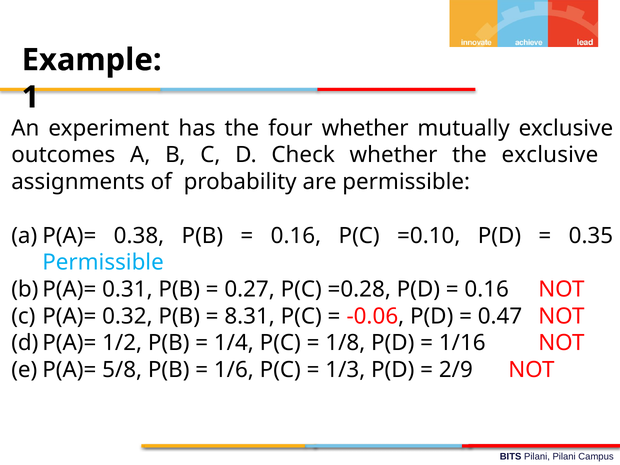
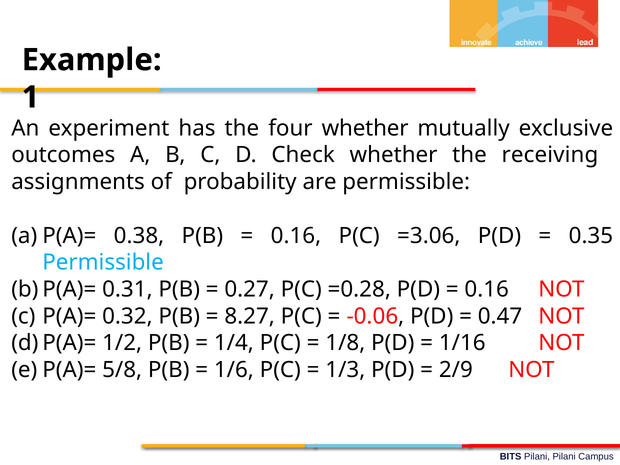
the exclusive: exclusive -> receiving (550, 155)
=0.10: =0.10 -> =3.06 (429, 236)
8.31: 8.31 -> 8.27 (250, 316)
